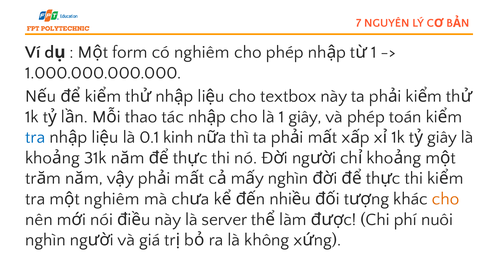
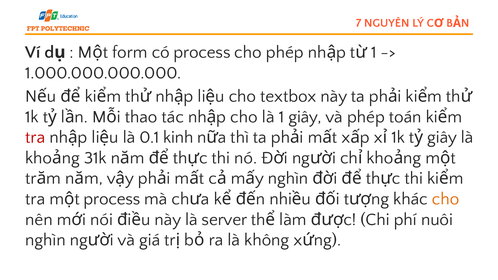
có nghiêm: nghiêm -> process (202, 52)
tra colour: blue -> red (35, 137)
nghiêm: nghiêm -> process (112, 199)
